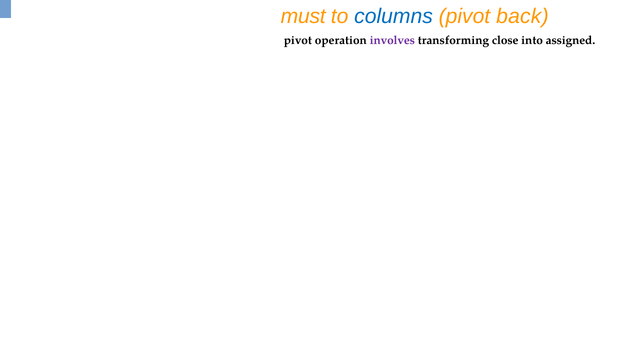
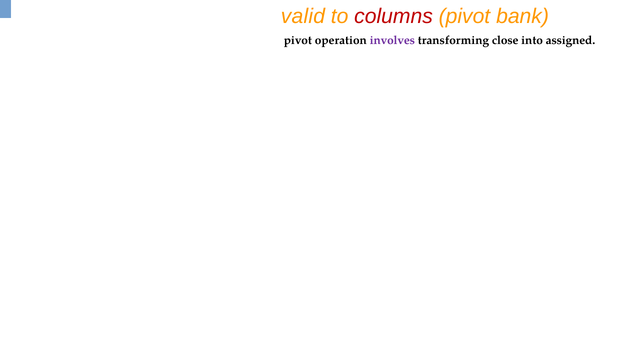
must: must -> valid (303, 16)
columns colour: blue -> red (394, 16)
back: back -> bank (523, 16)
